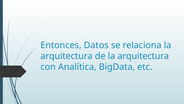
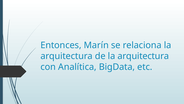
Datos: Datos -> Marín (96, 45)
